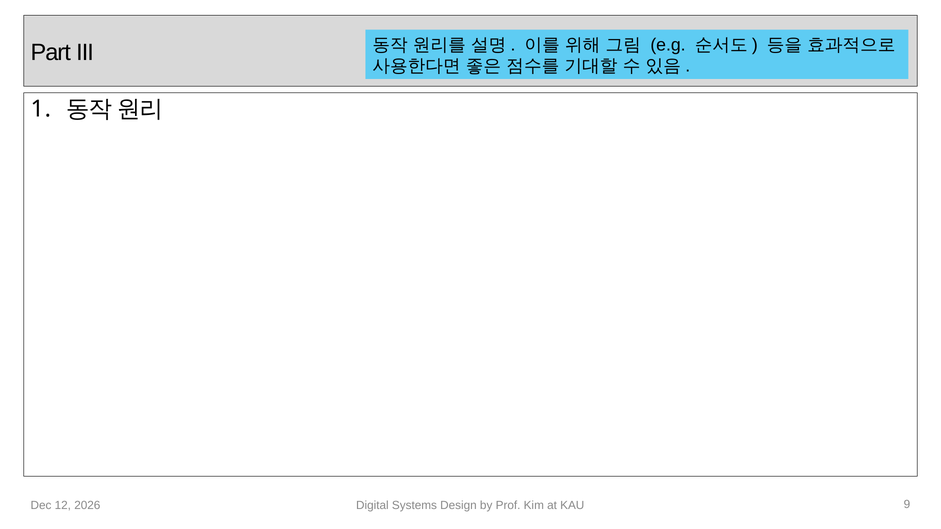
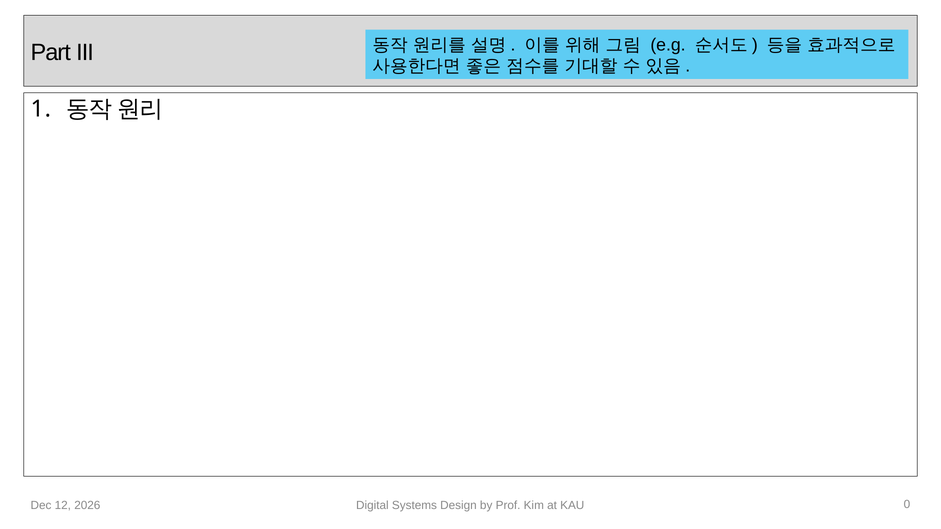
9: 9 -> 0 (907, 505)
